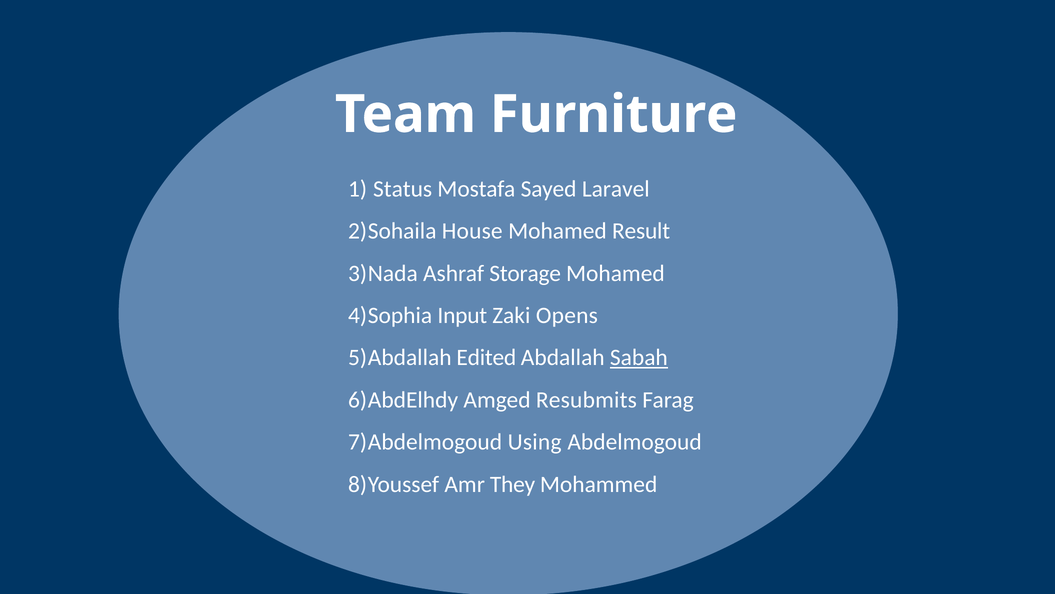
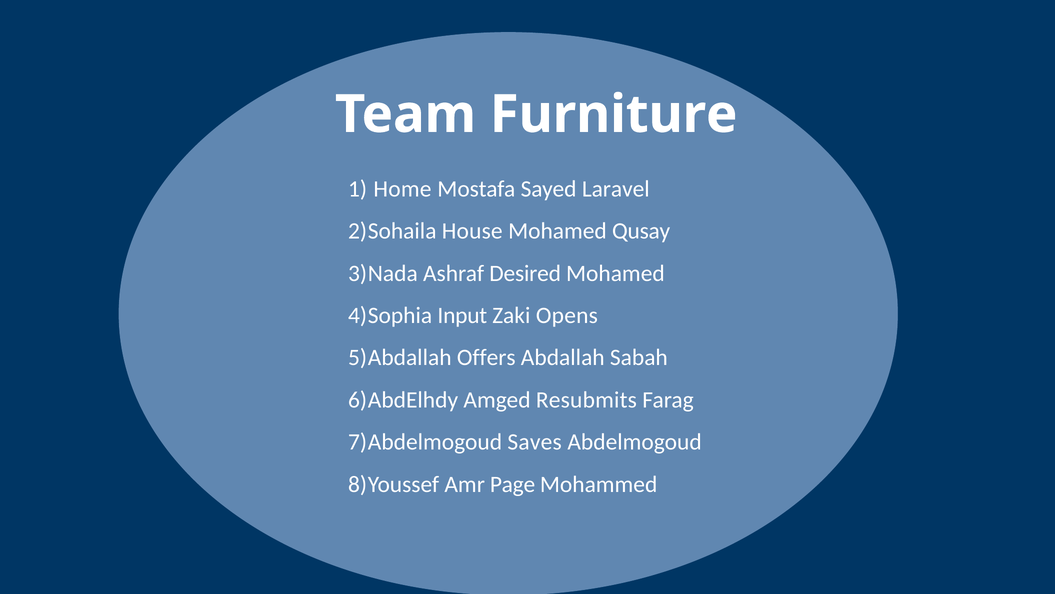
Status: Status -> Home (402, 189)
Result: Result -> Qusay (641, 231)
Storage: Storage -> Desired (525, 273)
Edited: Edited -> Offers (486, 357)
Sabah underline: present -> none (639, 357)
Using: Using -> Saves (535, 442)
They: They -> Page (513, 484)
